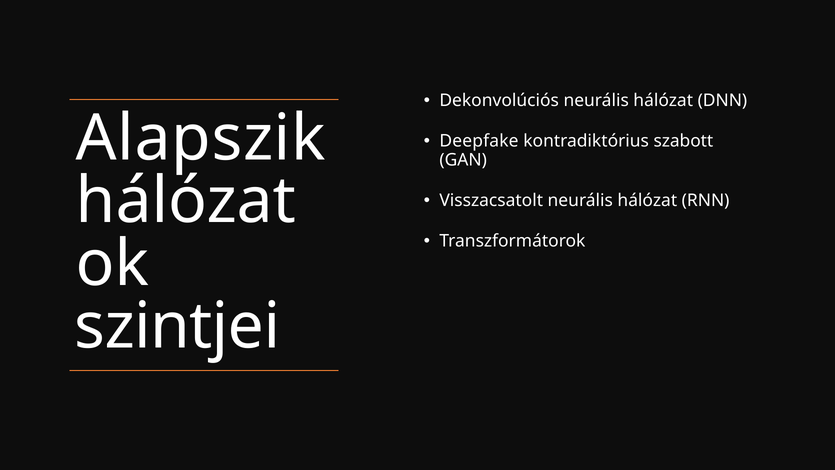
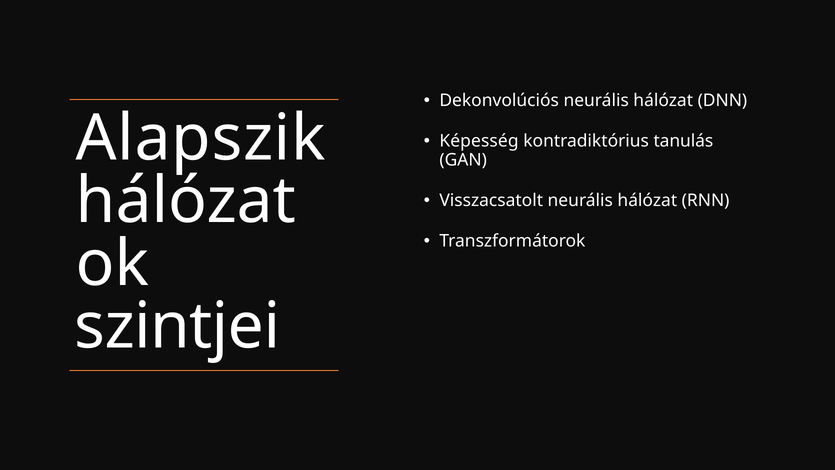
Deepfake: Deepfake -> Képesség (479, 141)
szabott: szabott -> tanulás (683, 141)
